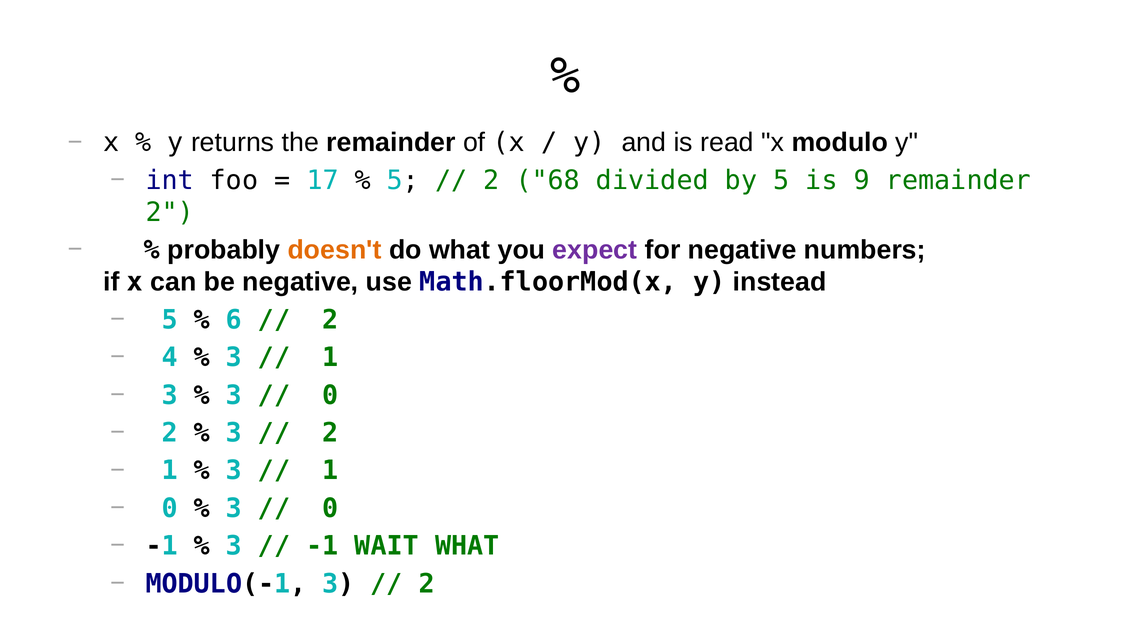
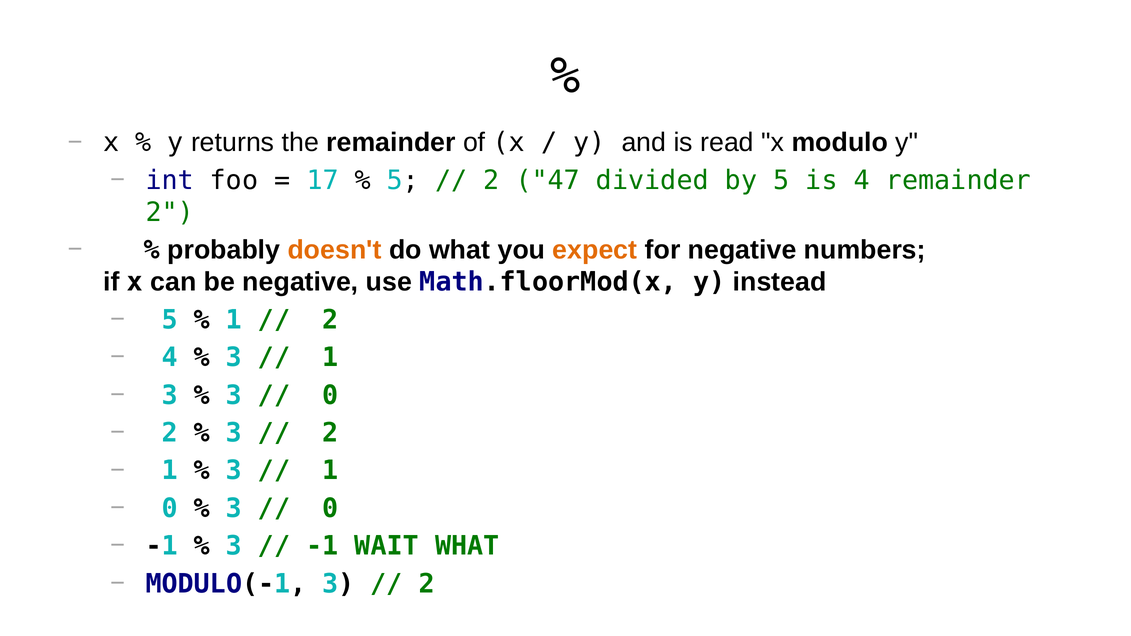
68: 68 -> 47 (548, 180)
is 9: 9 -> 4 (862, 180)
expect colour: purple -> orange (595, 250)
6: 6 -> 1 (234, 320)
